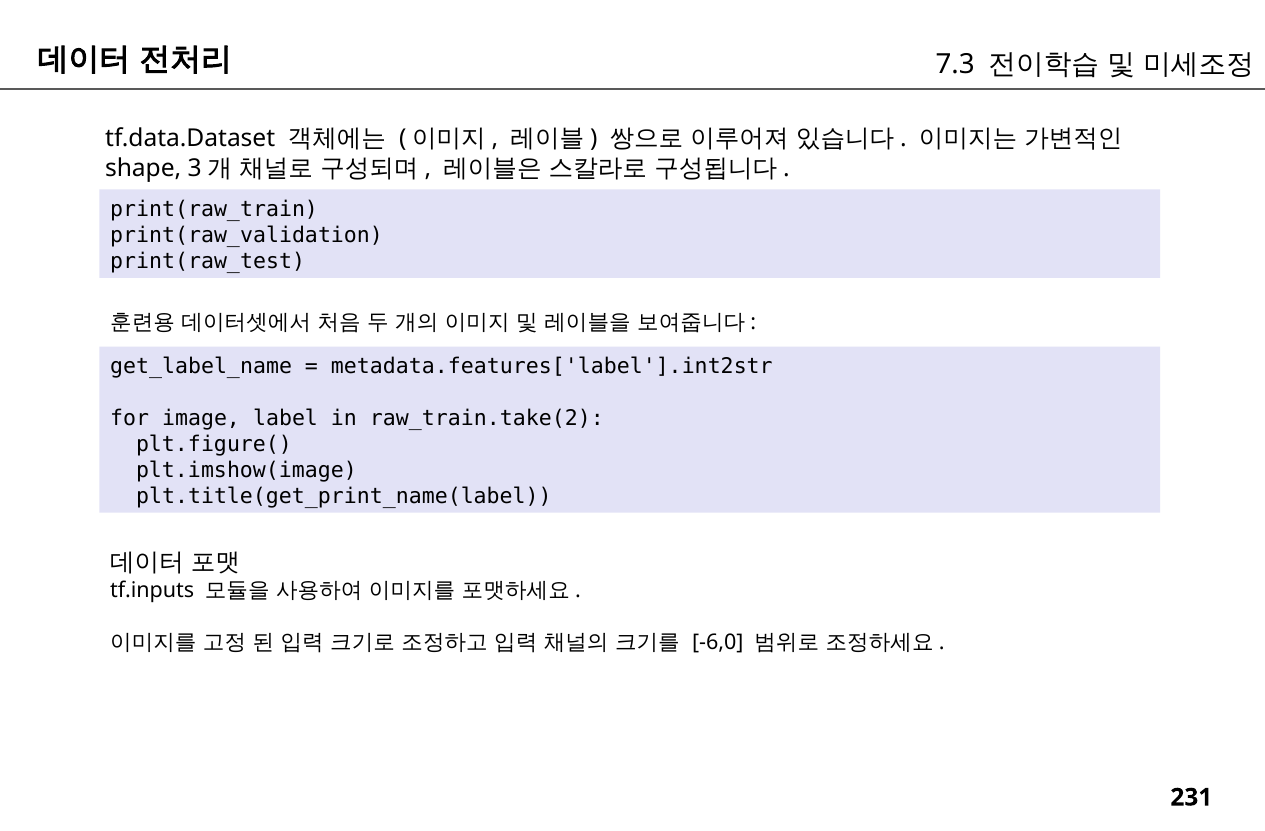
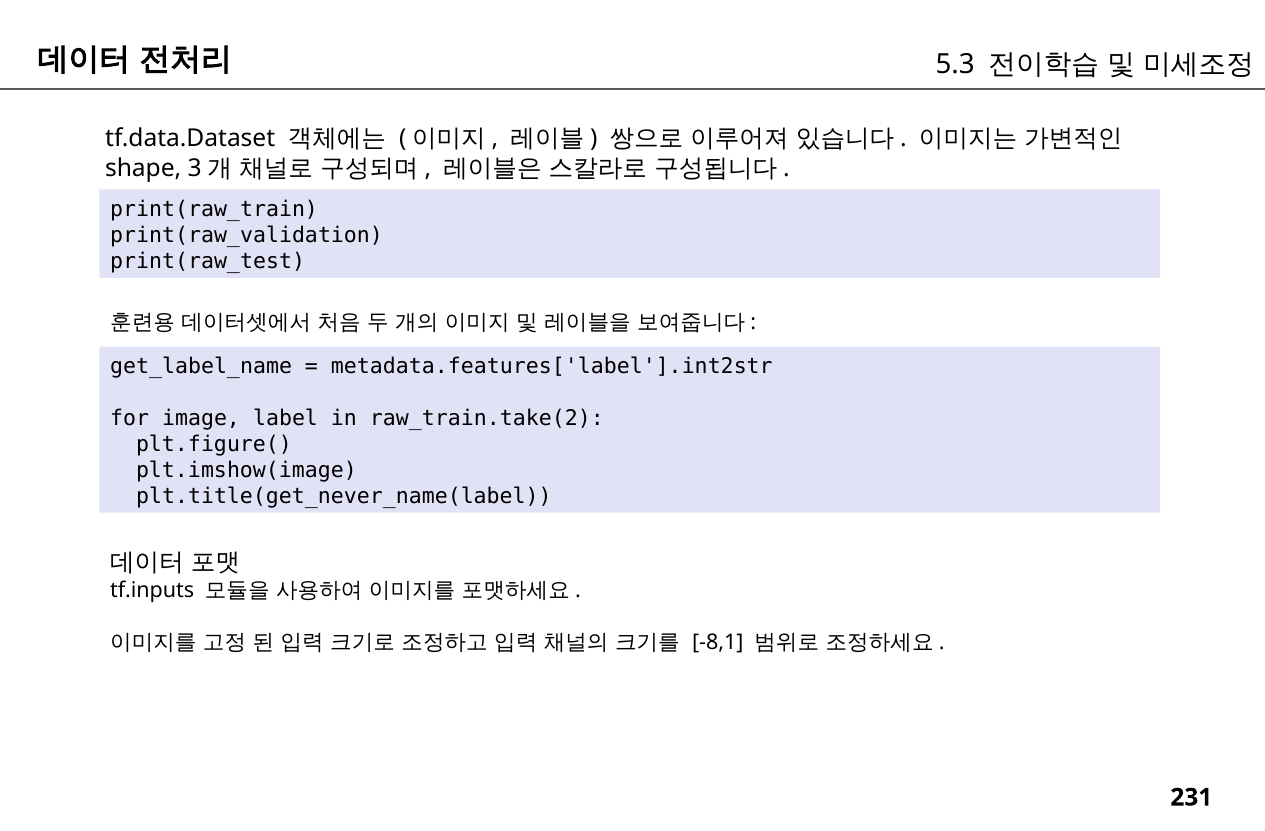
7.3: 7.3 -> 5.3 (955, 65)
plt.title(get_print_name(label: plt.title(get_print_name(label -> plt.title(get_never_name(label (344, 496)
-6,0: -6,0 -> -8,1 (718, 642)
